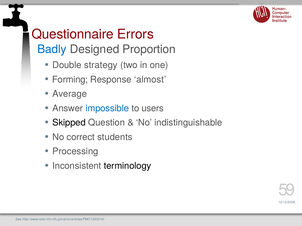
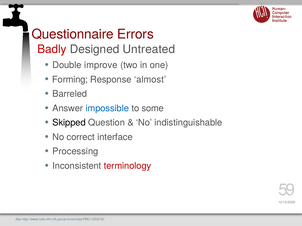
Badly colour: blue -> red (52, 49)
Proportion: Proportion -> Untreated (149, 49)
strategy: strategy -> improve (101, 65)
Average: Average -> Barreled (70, 94)
users: users -> some (153, 108)
students: students -> interface (115, 137)
terminology colour: black -> red (128, 166)
